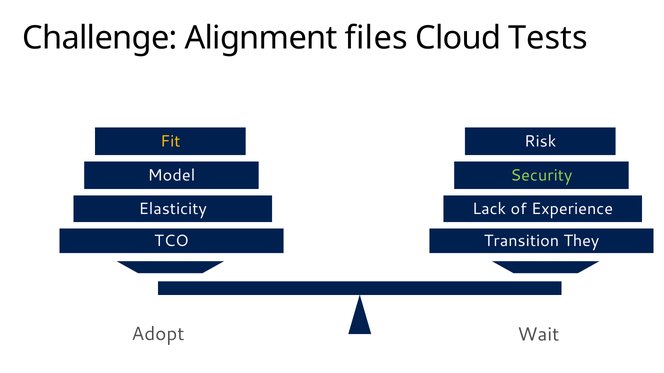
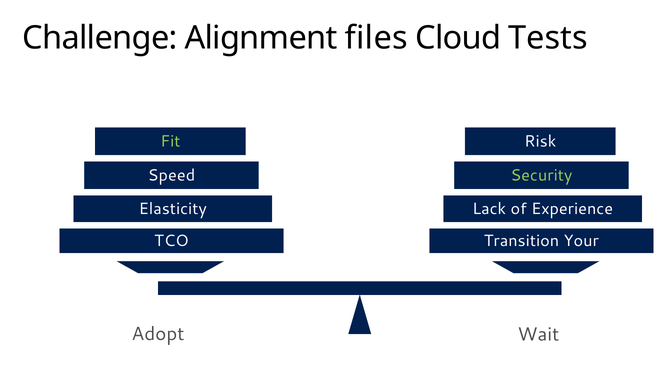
Fit colour: yellow -> light green (170, 141)
Model: Model -> Speed (171, 175)
They: They -> Your (581, 241)
